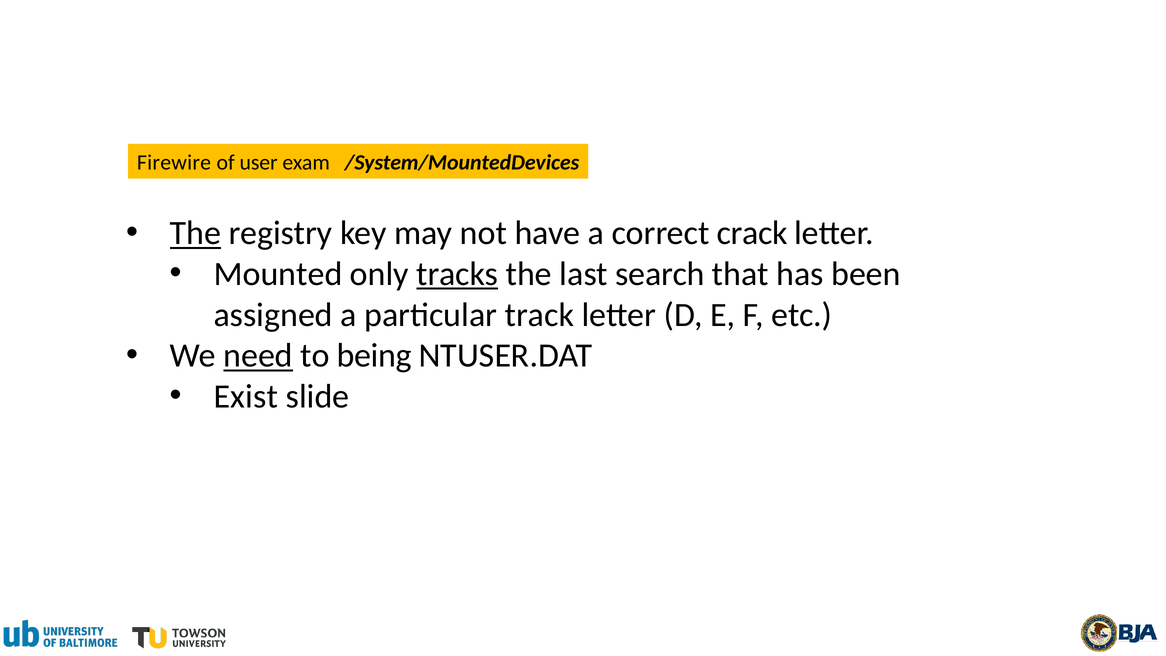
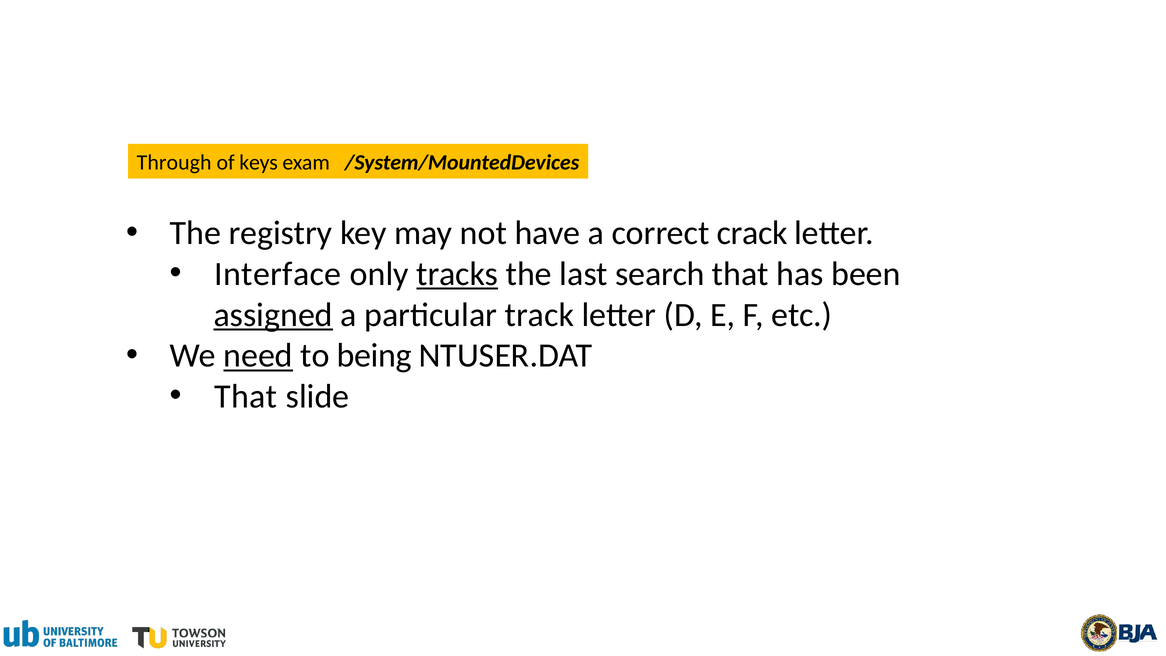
Firewire: Firewire -> Through (174, 163)
user: user -> keys (259, 163)
The underline: present -> none (196, 233)
Mounted: Mounted -> Interface (278, 274)
assigned underline: none -> present (273, 315)
Exist: Exist -> That (246, 396)
